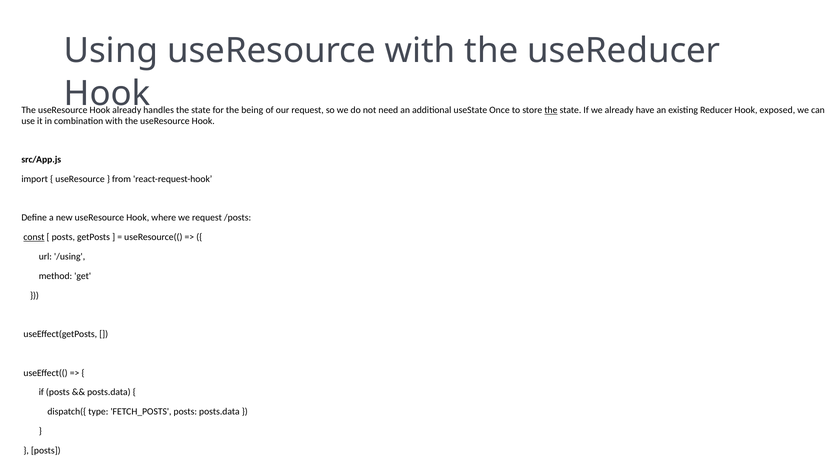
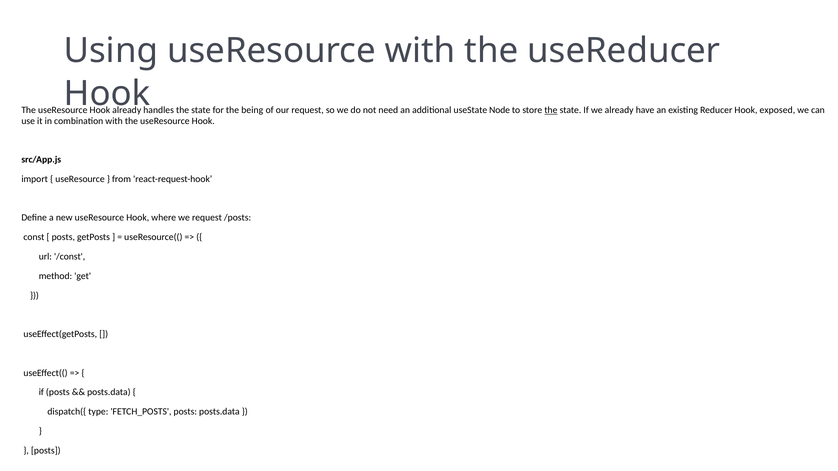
Once: Once -> Node (500, 110)
const underline: present -> none (34, 237)
/using: /using -> /const (70, 257)
